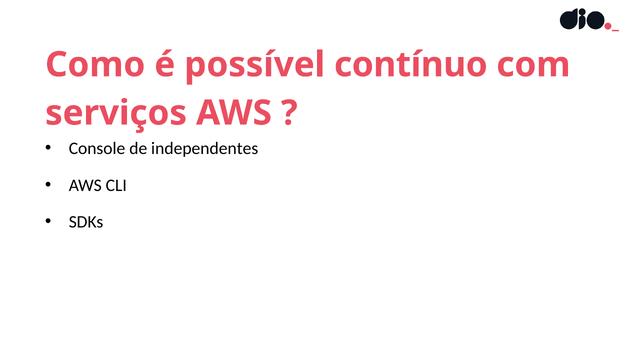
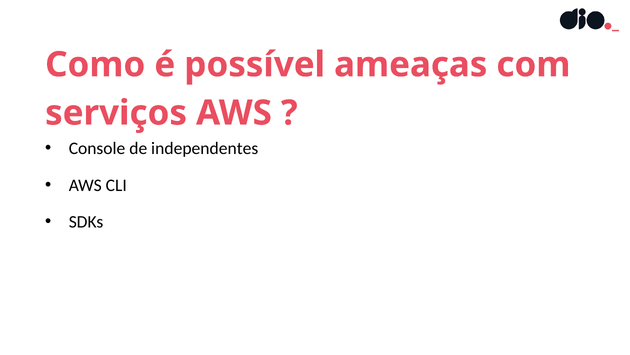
contínuo: contínuo -> ameaças (411, 65)
